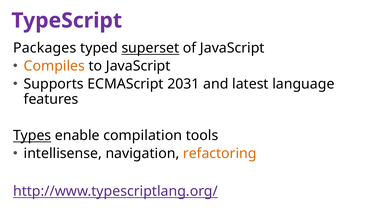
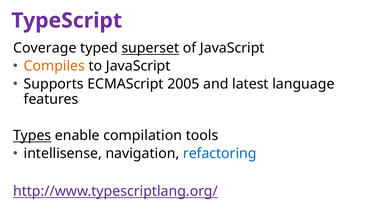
Packages: Packages -> Coverage (45, 48)
2031: 2031 -> 2005 (183, 84)
refactoring colour: orange -> blue (220, 153)
